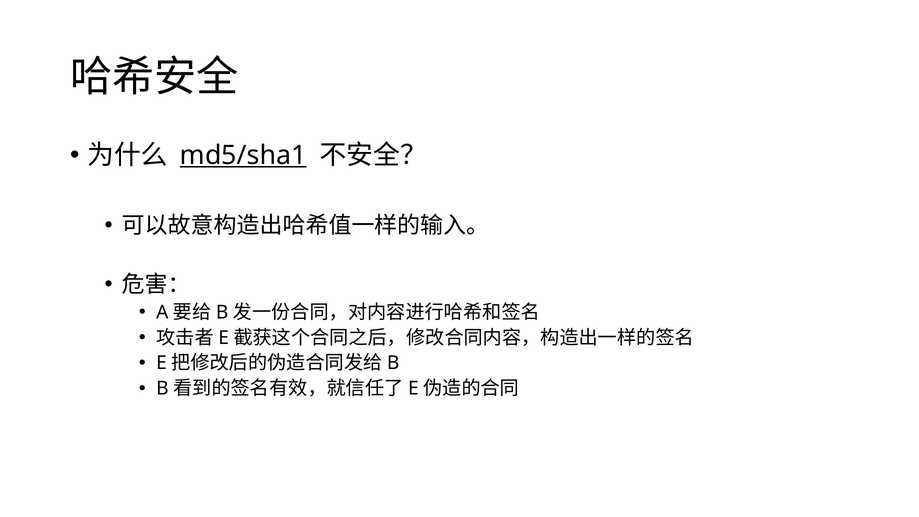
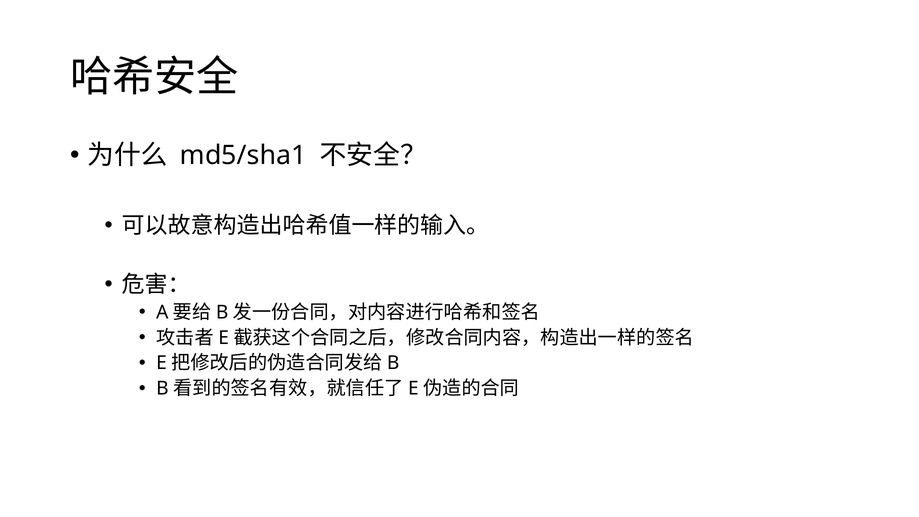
md5/sha1 underline: present -> none (243, 155)
